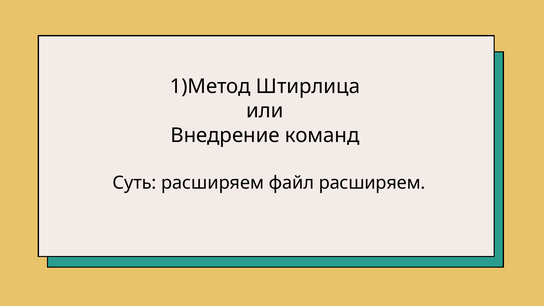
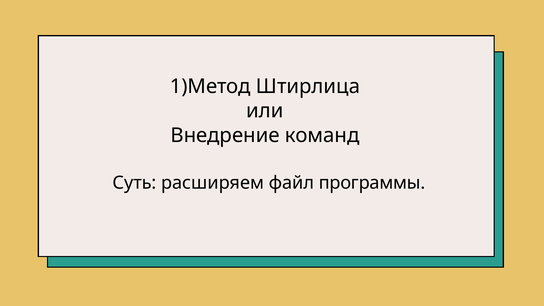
файл расширяем: расширяем -> программы (372, 183)
